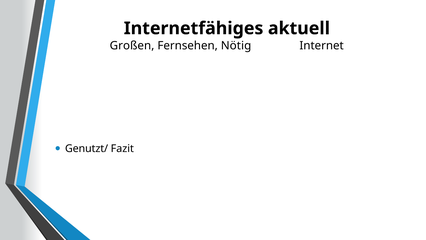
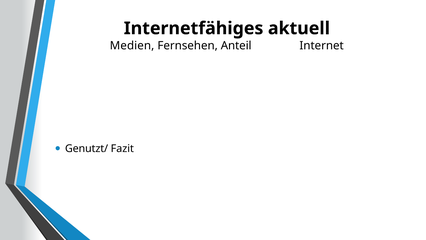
Großen: Großen -> Medien (132, 45)
Nötig: Nötig -> Anteil (236, 45)
